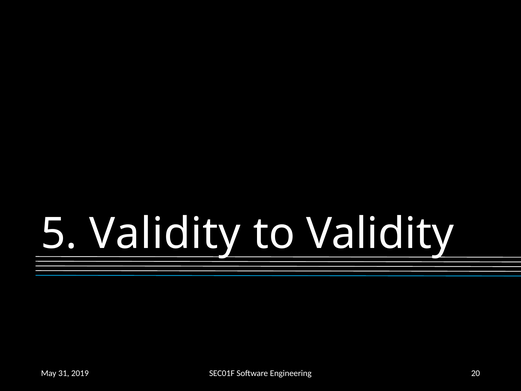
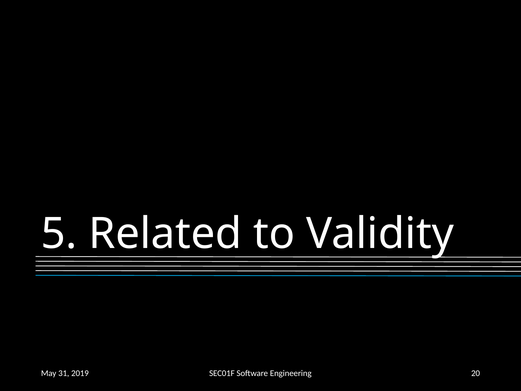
5 Validity: Validity -> Related (165, 234)
